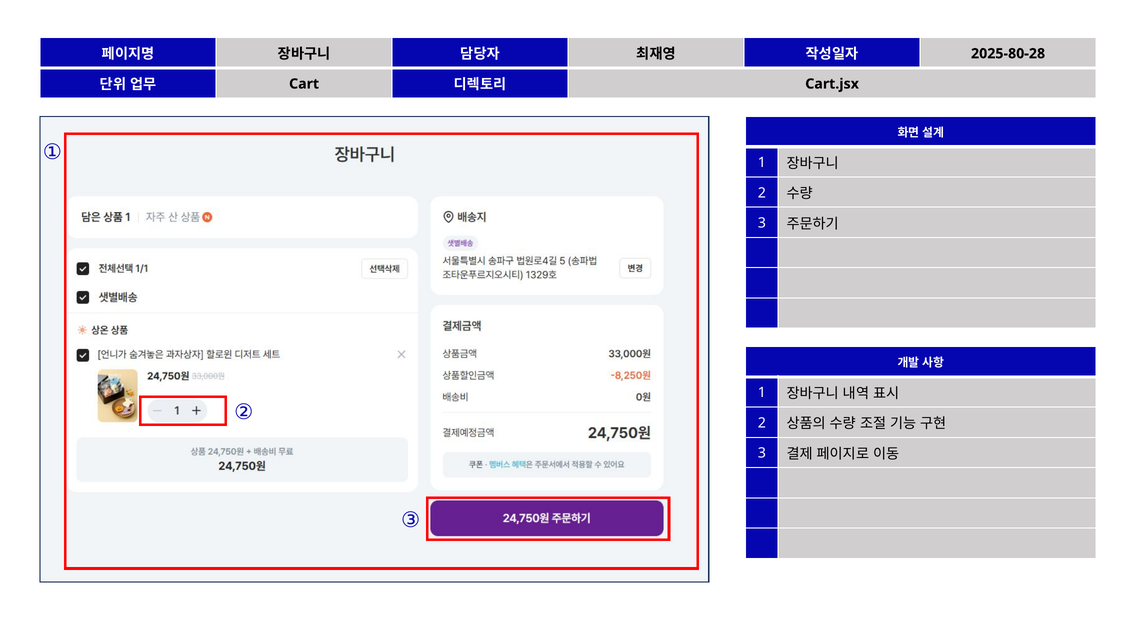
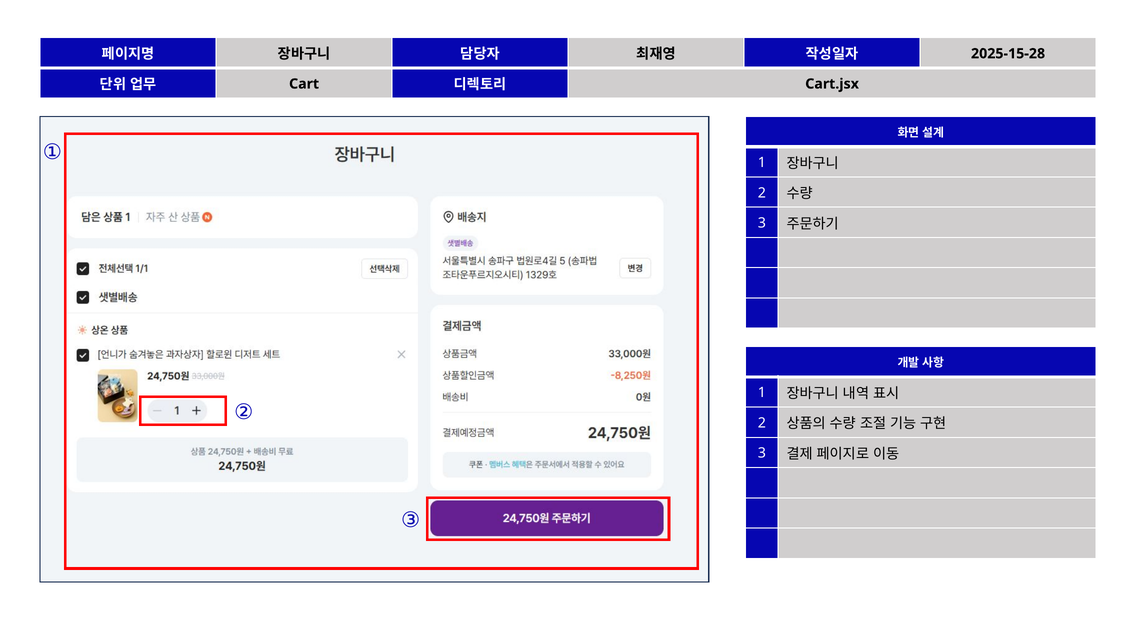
2025-80-28: 2025-80-28 -> 2025-15-28 (1008, 54)
